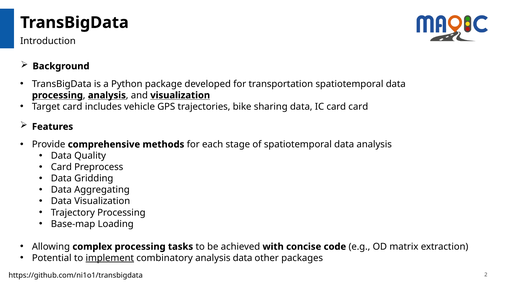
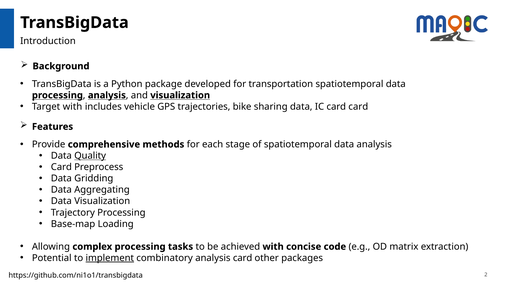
Target card: card -> with (72, 107)
Quality underline: none -> present (90, 156)
analysis data: data -> card (243, 258)
